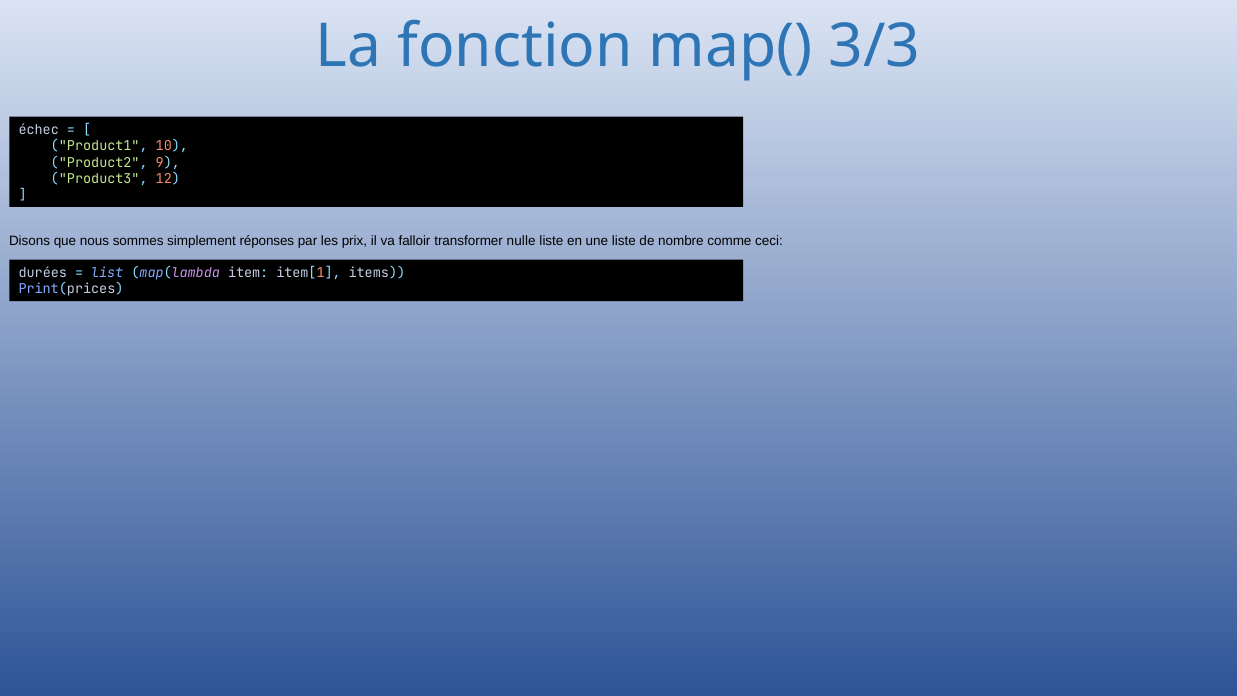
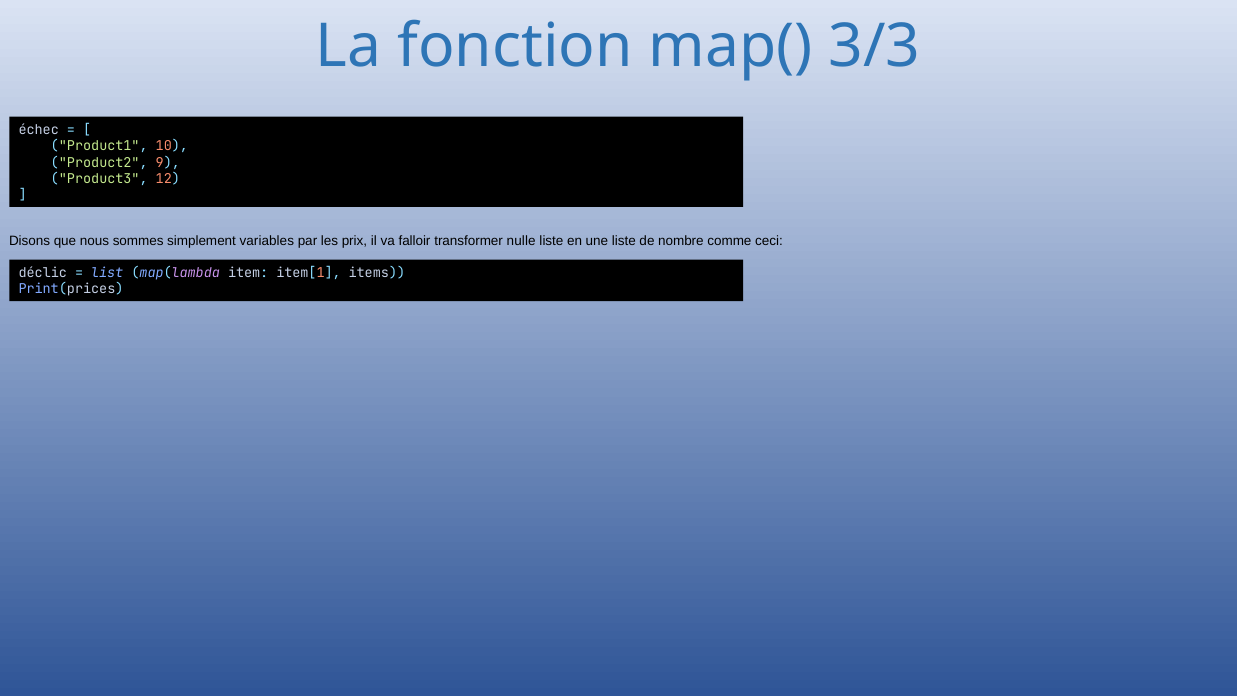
réponses: réponses -> variables (267, 241)
durées: durées -> déclic (43, 273)
